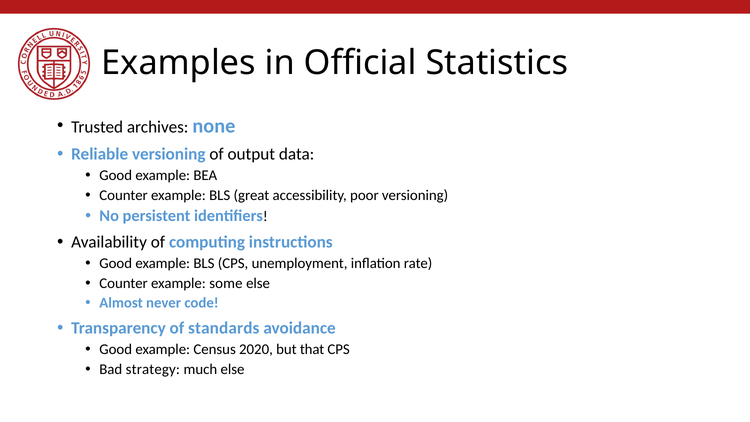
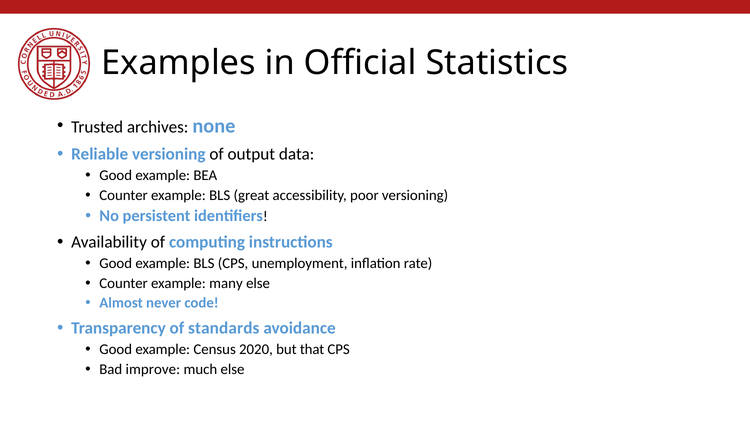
some: some -> many (226, 283)
strategy: strategy -> improve (153, 369)
